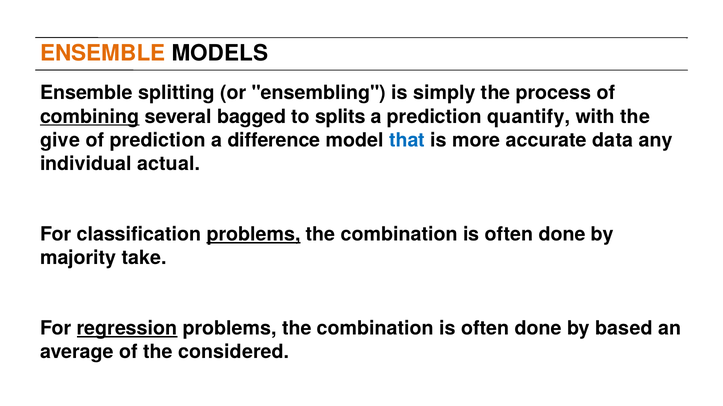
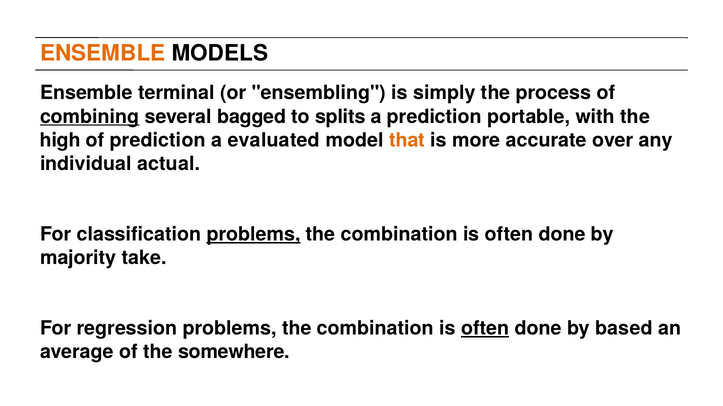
splitting: splitting -> terminal (176, 93)
quantify: quantify -> portable (529, 117)
give: give -> high (60, 140)
difference: difference -> evaluated (274, 140)
that colour: blue -> orange (407, 140)
data: data -> over (613, 140)
regression underline: present -> none (127, 328)
often underline: none -> present (485, 328)
considered: considered -> somewhere (234, 352)
